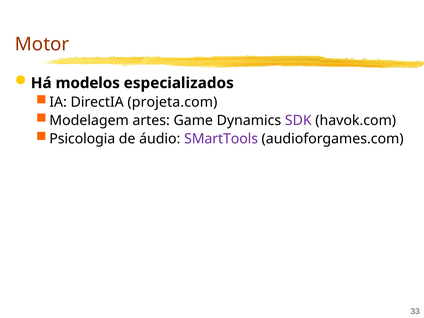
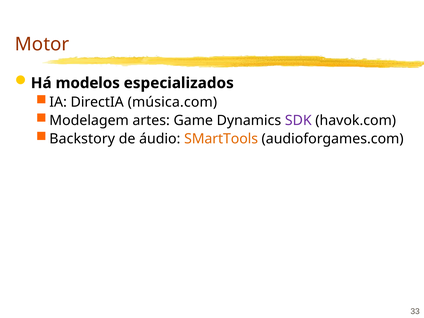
projeta.com: projeta.com -> música.com (172, 102)
Psicologia: Psicologia -> Backstory (82, 139)
SMartTools colour: purple -> orange (221, 139)
